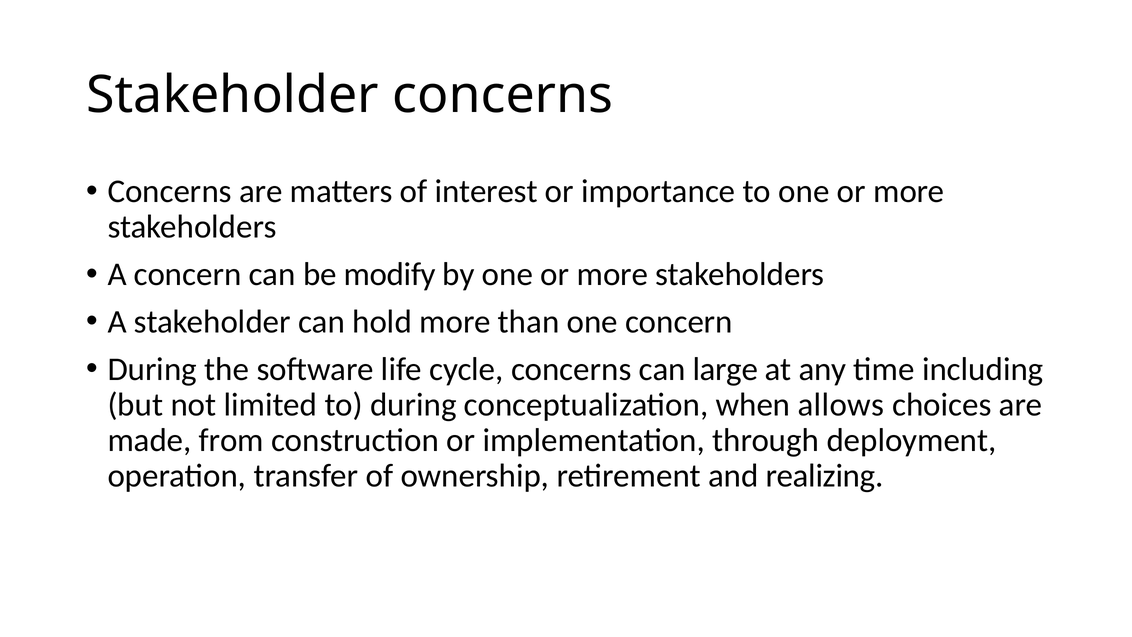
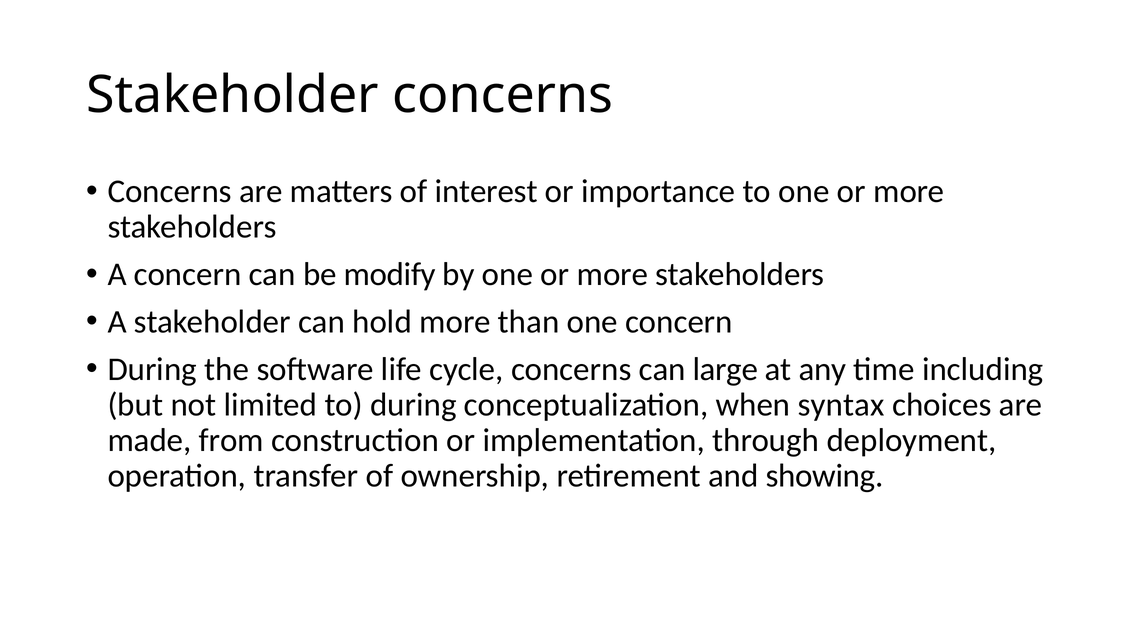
allows: allows -> syntax (841, 405)
realizing: realizing -> showing (825, 476)
